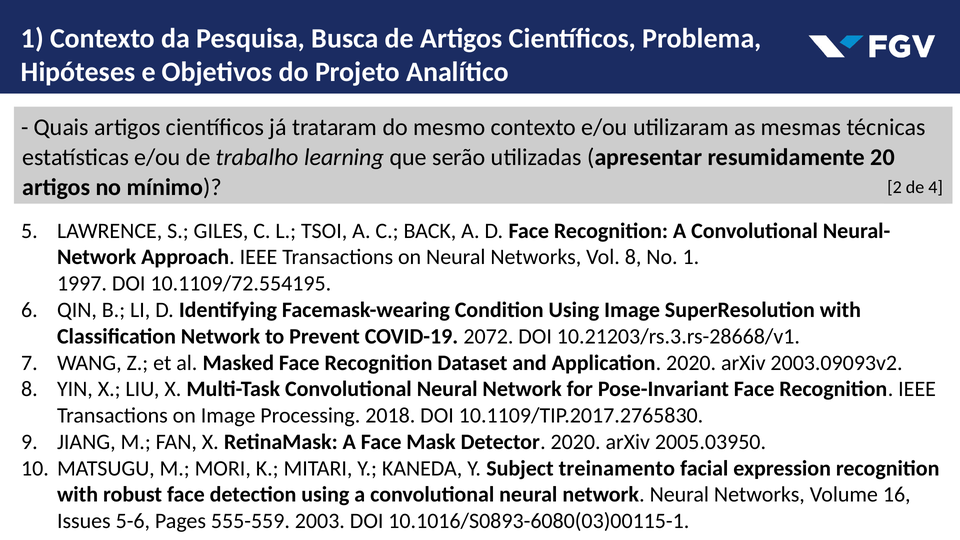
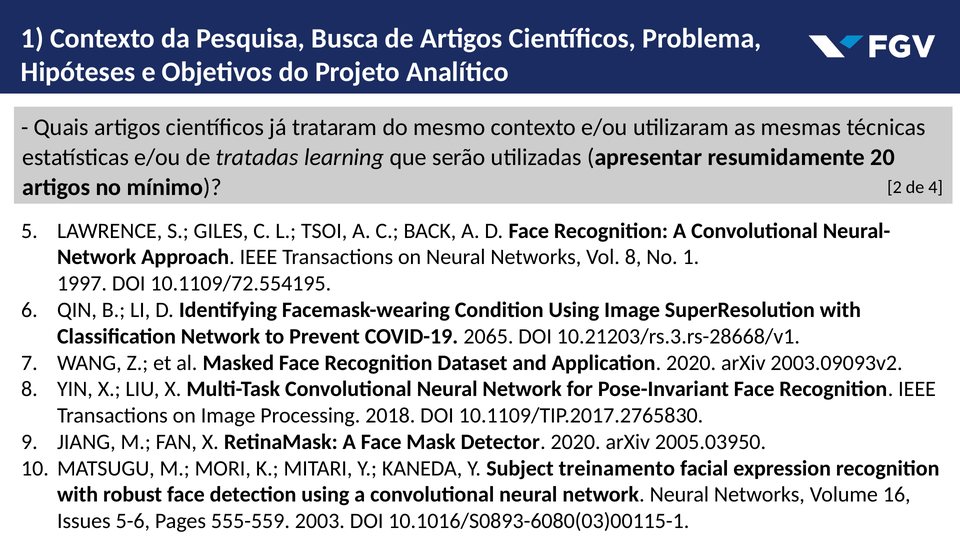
trabalho: trabalho -> tratadas (257, 157)
2072: 2072 -> 2065 (488, 336)
